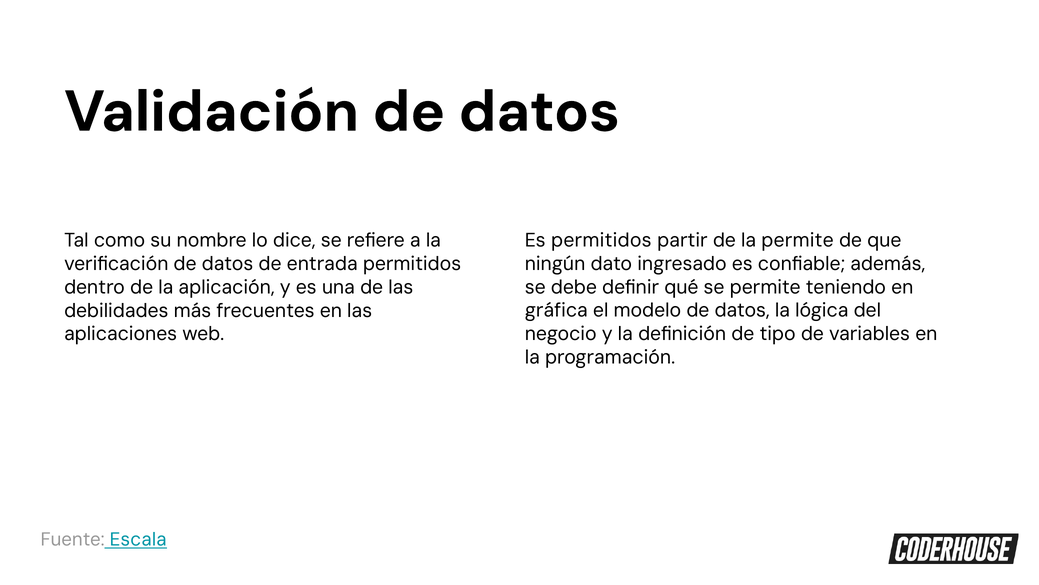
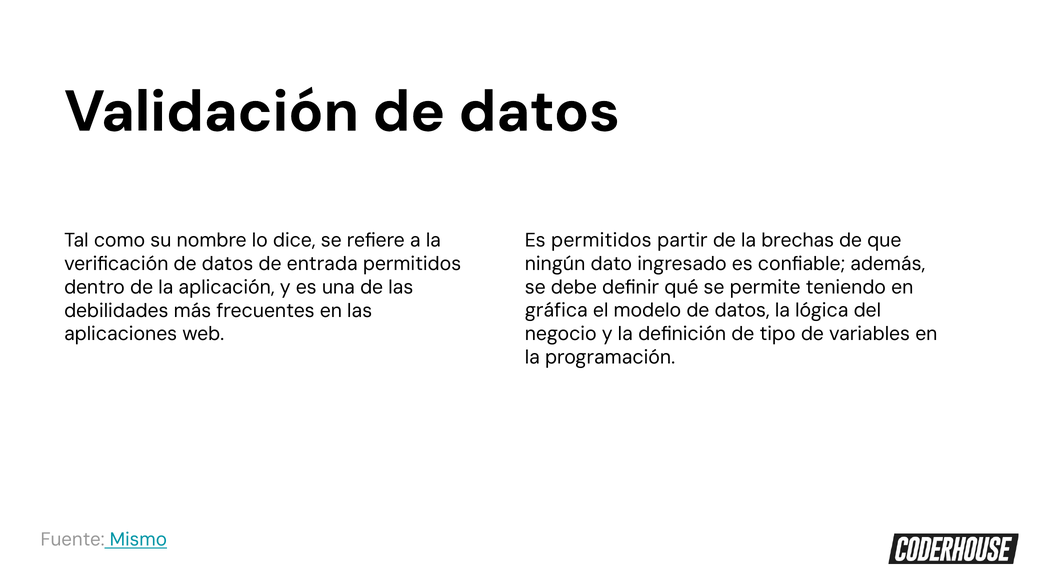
la permite: permite -> brechas (798, 240)
Escala: Escala -> Mismo (138, 539)
